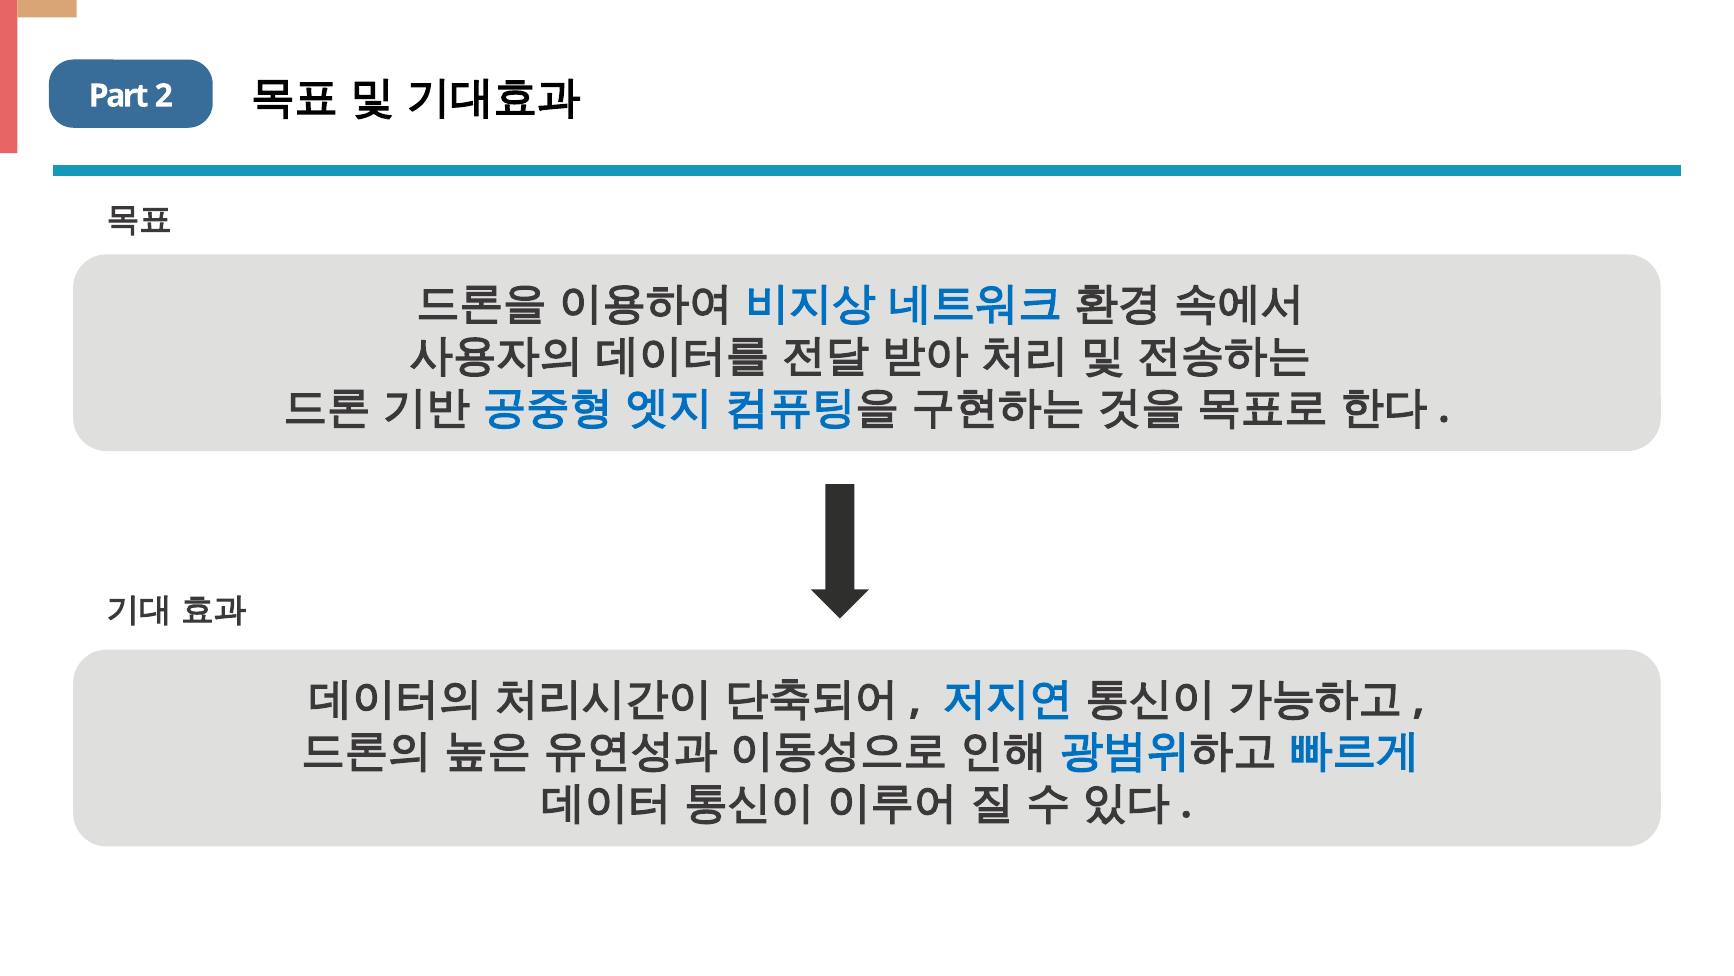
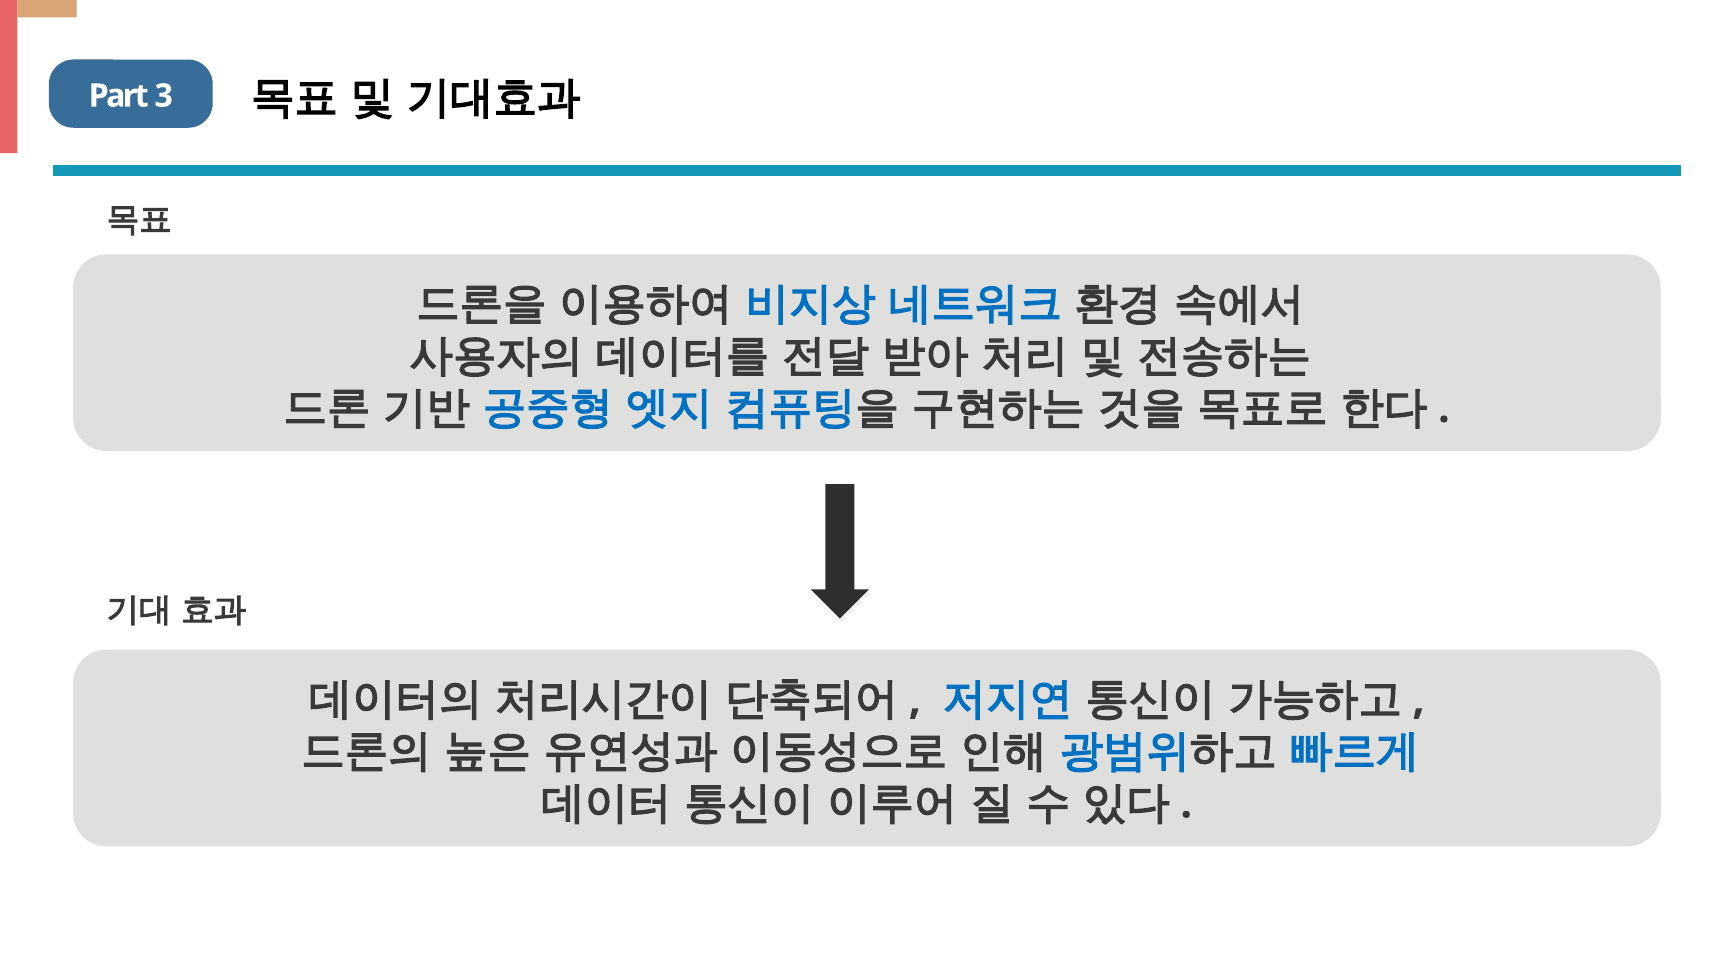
2: 2 -> 3 (164, 96)
